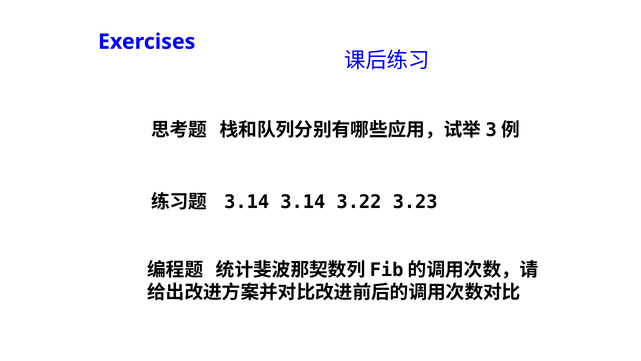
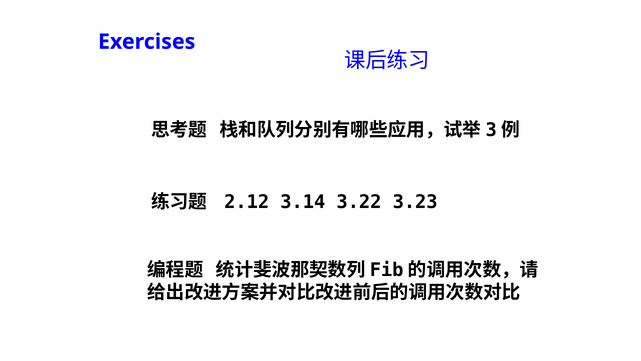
3.14: 3.14 -> 2.12 (247, 202)
